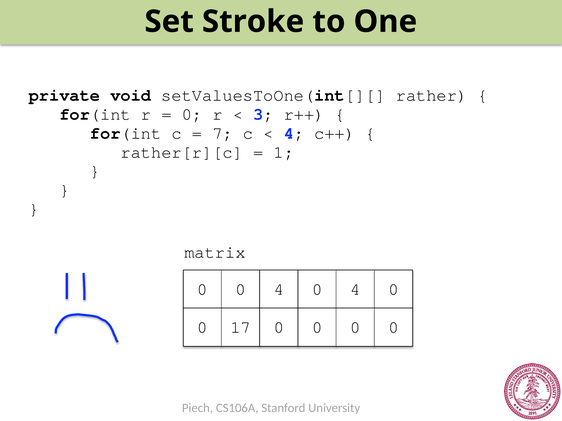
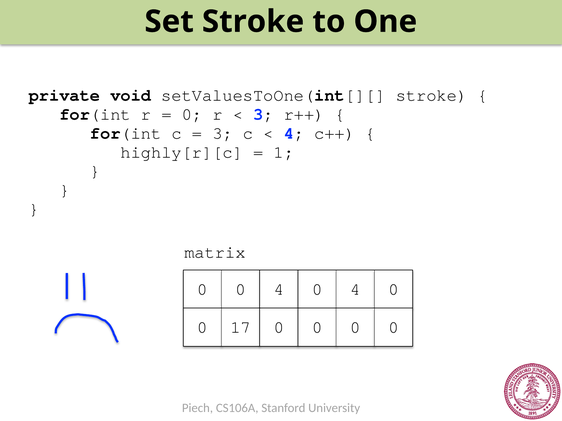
setValuesToOne(int[][ rather: rather -> stroke (432, 95)
7: 7 -> 3 (223, 133)
rather[r][c: rather[r][c -> highly[r][c (182, 152)
